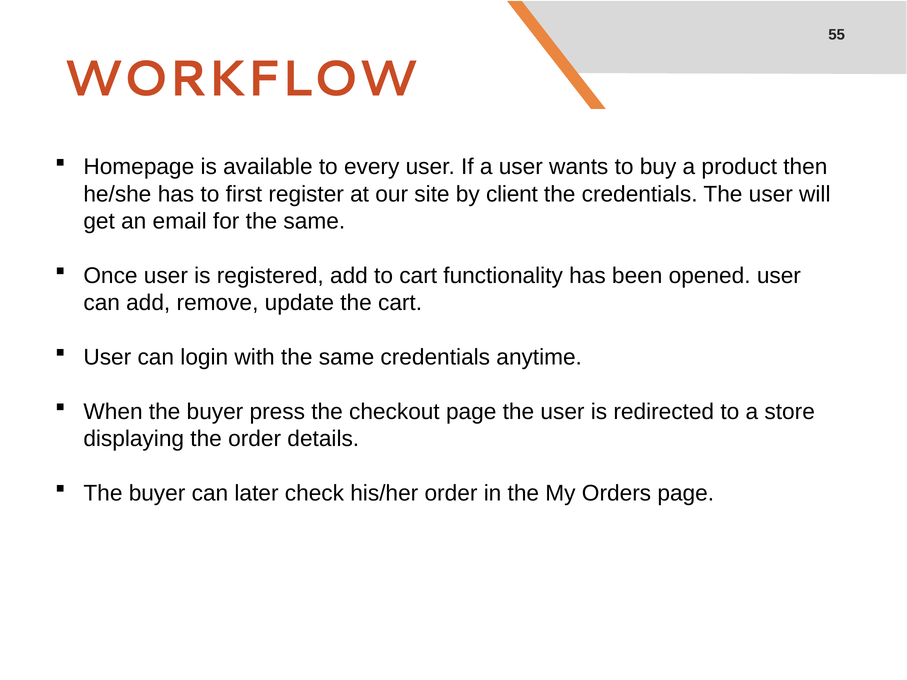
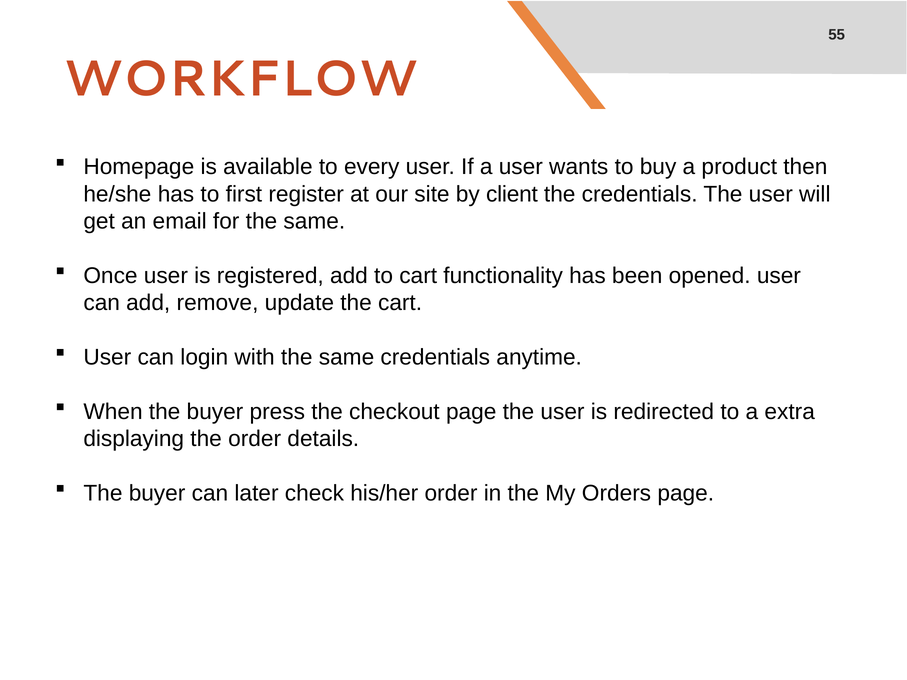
store: store -> extra (790, 412)
